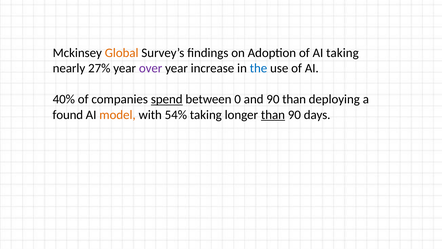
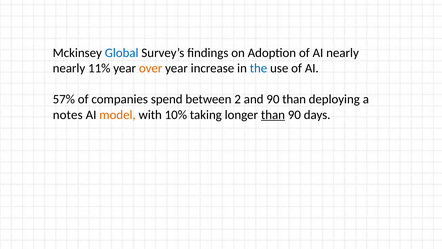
Global colour: orange -> blue (122, 53)
AI taking: taking -> nearly (343, 53)
27%: 27% -> 11% (99, 68)
over colour: purple -> orange (151, 68)
40%: 40% -> 57% (64, 99)
spend underline: present -> none (167, 99)
0: 0 -> 2 (238, 99)
found: found -> notes (68, 115)
54%: 54% -> 10% (176, 115)
